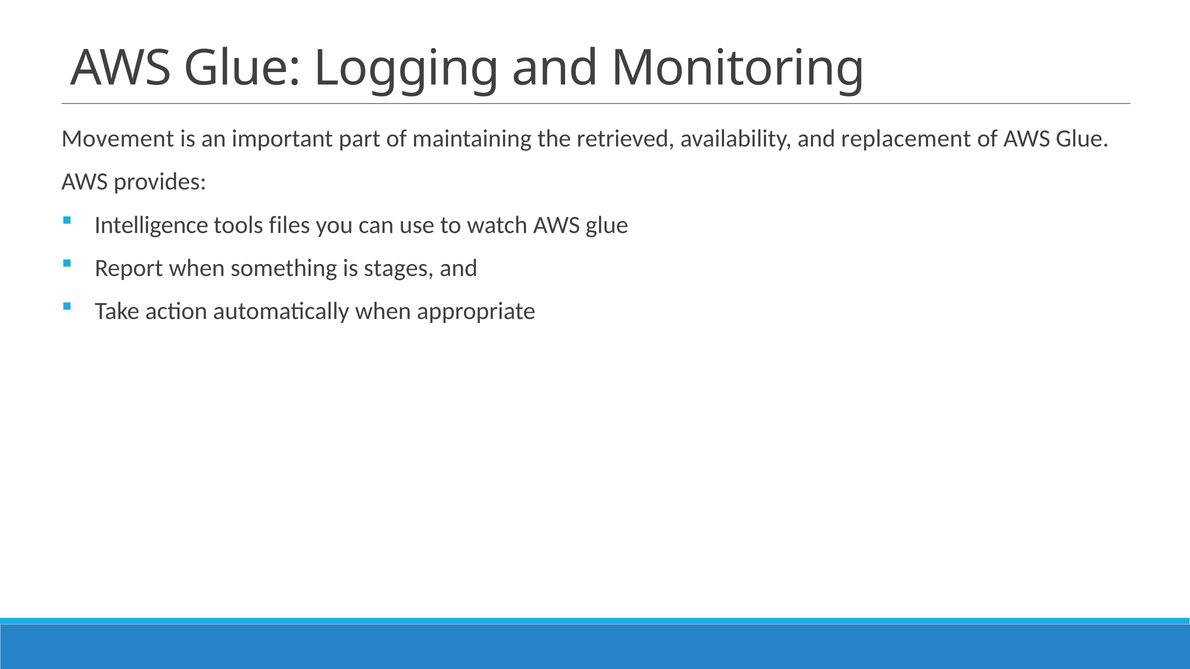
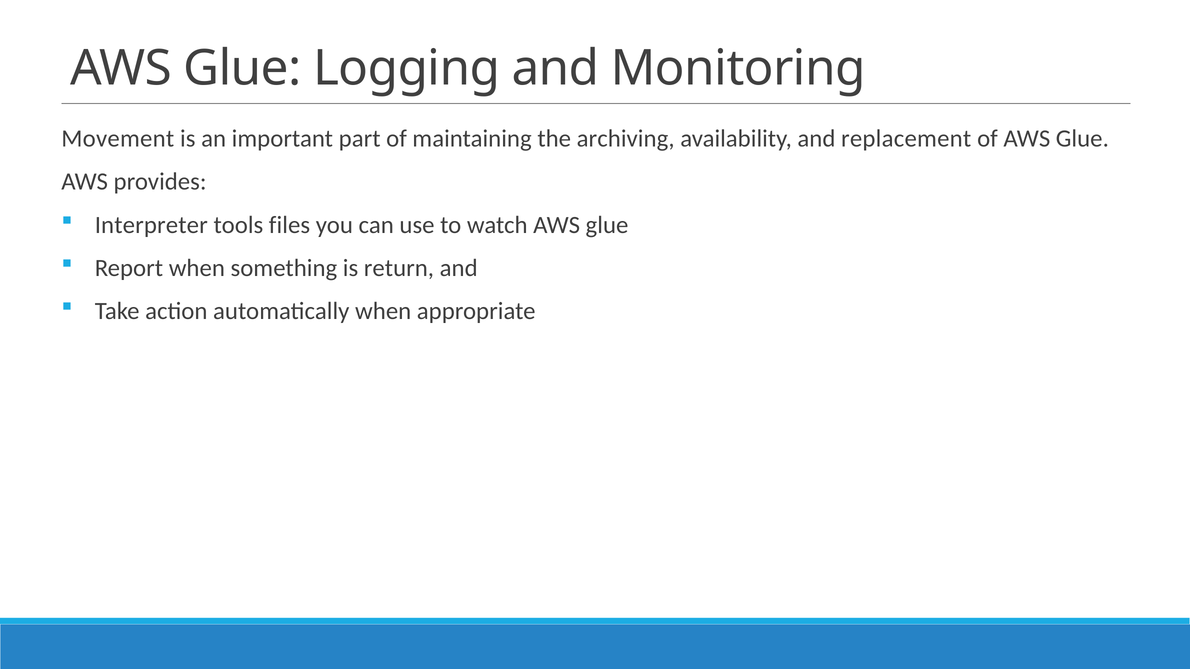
retrieved: retrieved -> archiving (626, 139)
Intelligence: Intelligence -> Interpreter (151, 225)
stages: stages -> return (399, 268)
